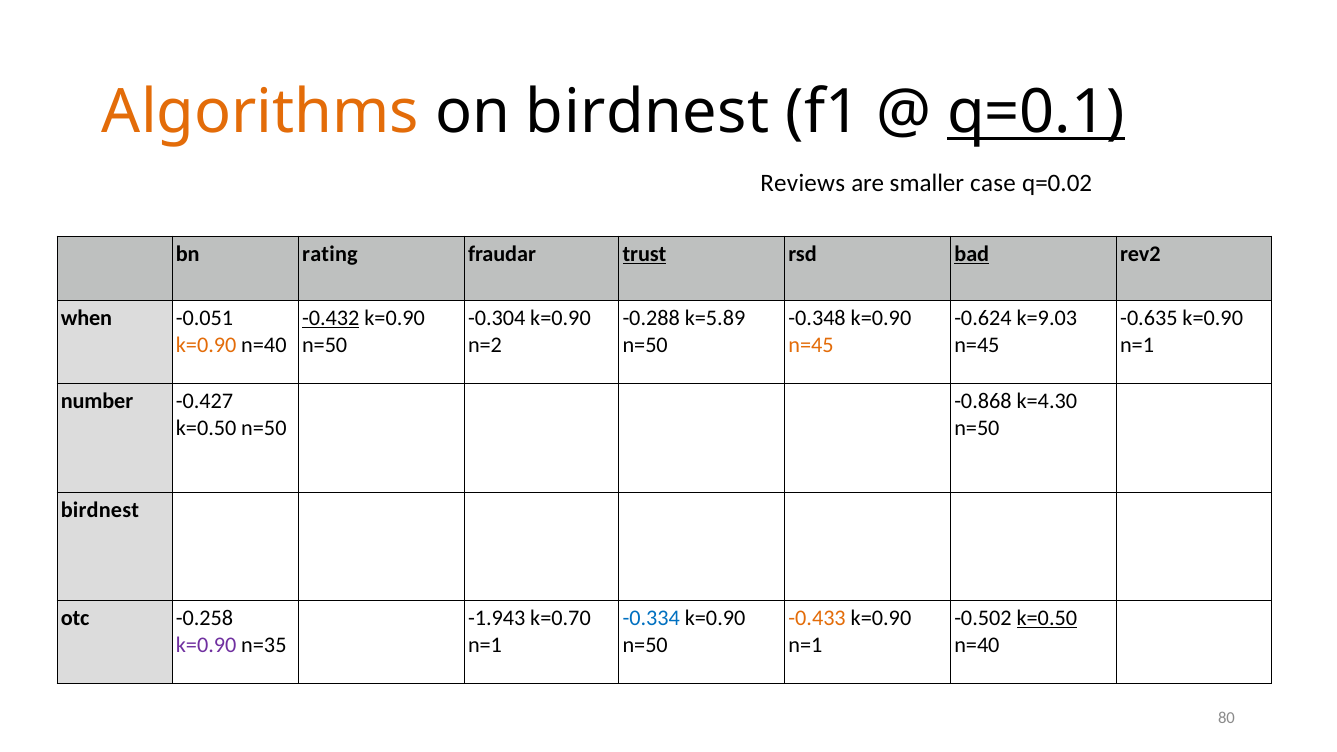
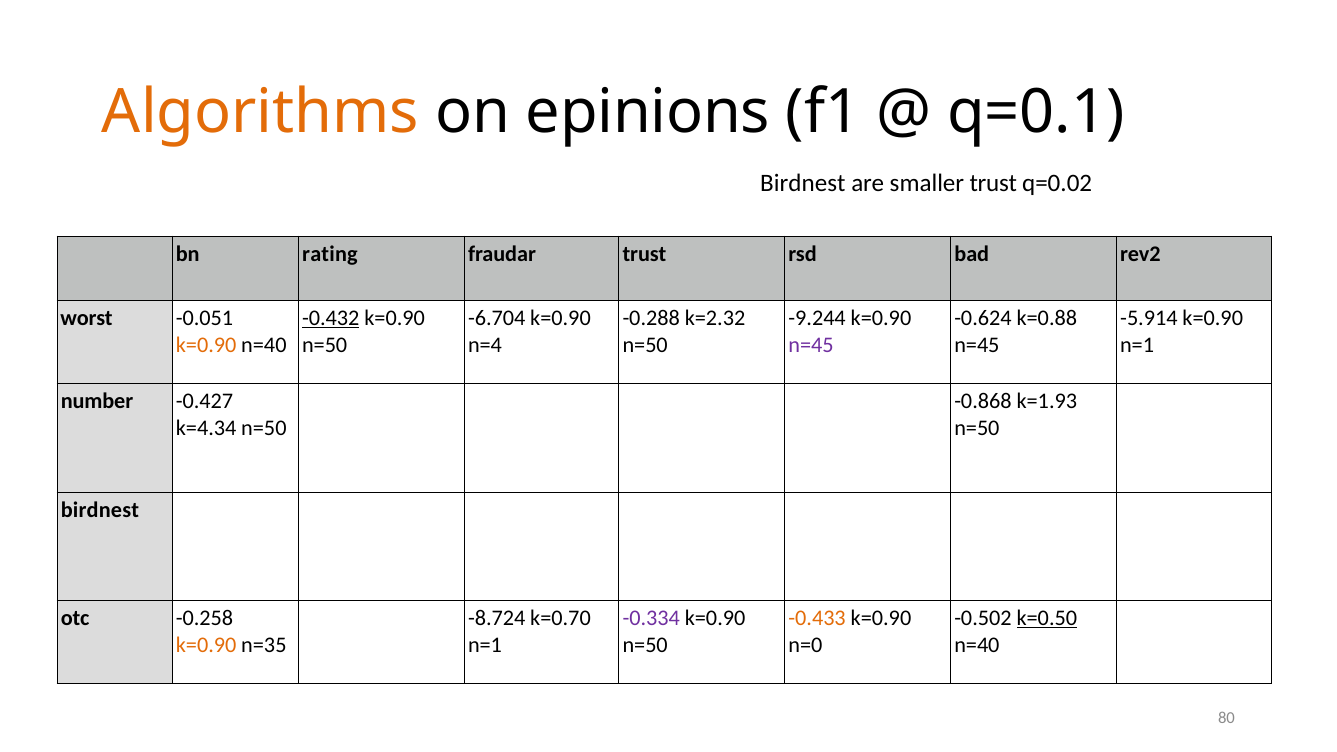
on birdnest: birdnest -> epinions (648, 112)
q=0.1 underline: present -> none (1036, 112)
Reviews: Reviews -> Birdnest (803, 184)
smaller case: case -> trust (993, 184)
trust underline: present -> none (644, 254)
bad underline: present -> none (972, 254)
when: when -> worst (87, 318)
-0.304: -0.304 -> -6.704 (497, 318)
k=5.89: k=5.89 -> k=2.32 (715, 318)
-0.348: -0.348 -> -9.244 (817, 318)
k=9.03: k=9.03 -> k=0.88 (1047, 318)
-0.635: -0.635 -> -5.914 (1149, 318)
n=2: n=2 -> n=4 (485, 345)
n=45 colour: orange -> purple (811, 345)
k=4.30: k=4.30 -> k=1.93 (1047, 401)
k=0.50: k=0.50 -> k=4.34 (206, 428)
-1.943: -1.943 -> -8.724 (497, 618)
-0.334 colour: blue -> purple (651, 618)
k=0.90 colour: purple -> orange (206, 645)
n=1: n=1 -> n=0 (805, 645)
